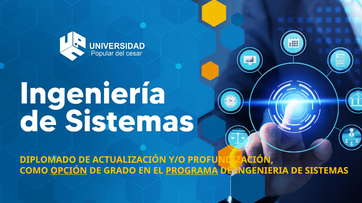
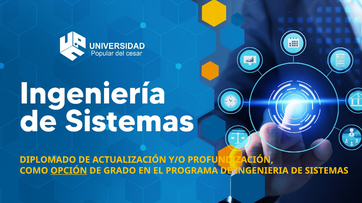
PROGRAMA underline: present -> none (192, 171)
